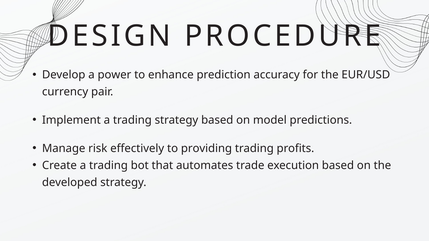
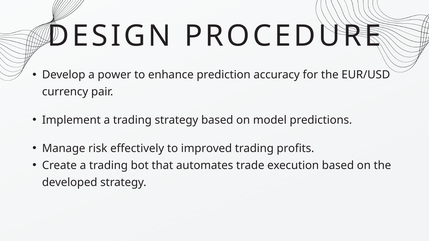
providing: providing -> improved (207, 149)
